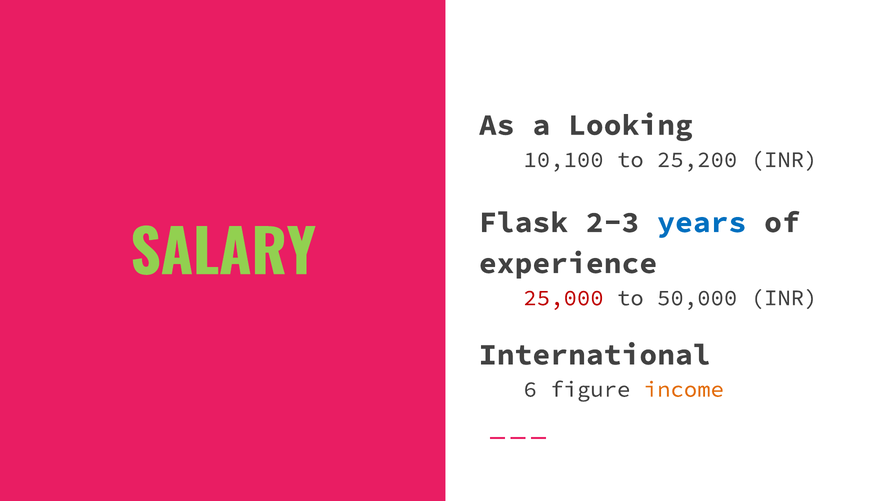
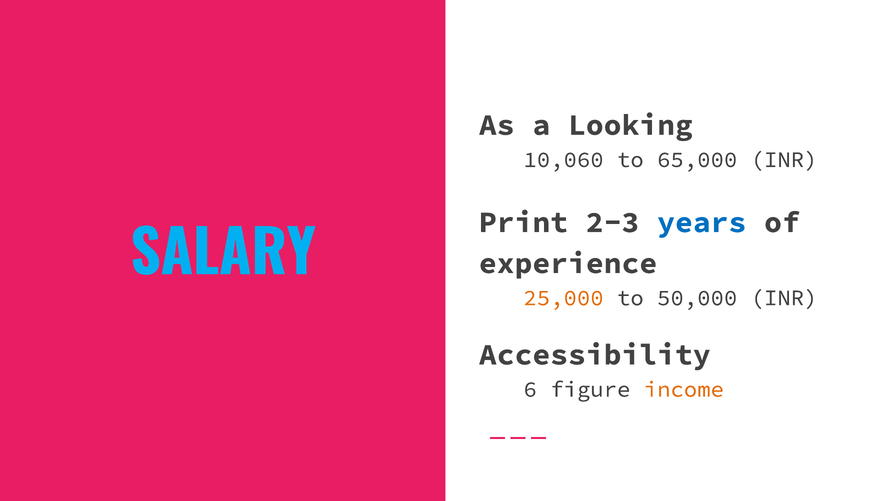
10,100: 10,100 -> 10,060 (564, 160)
25,200: 25,200 -> 65,000 (697, 160)
Flask: Flask -> Print (523, 222)
SALARY colour: light green -> light blue (223, 255)
25,000 colour: red -> orange (564, 298)
International: International -> Accessibility (595, 355)
